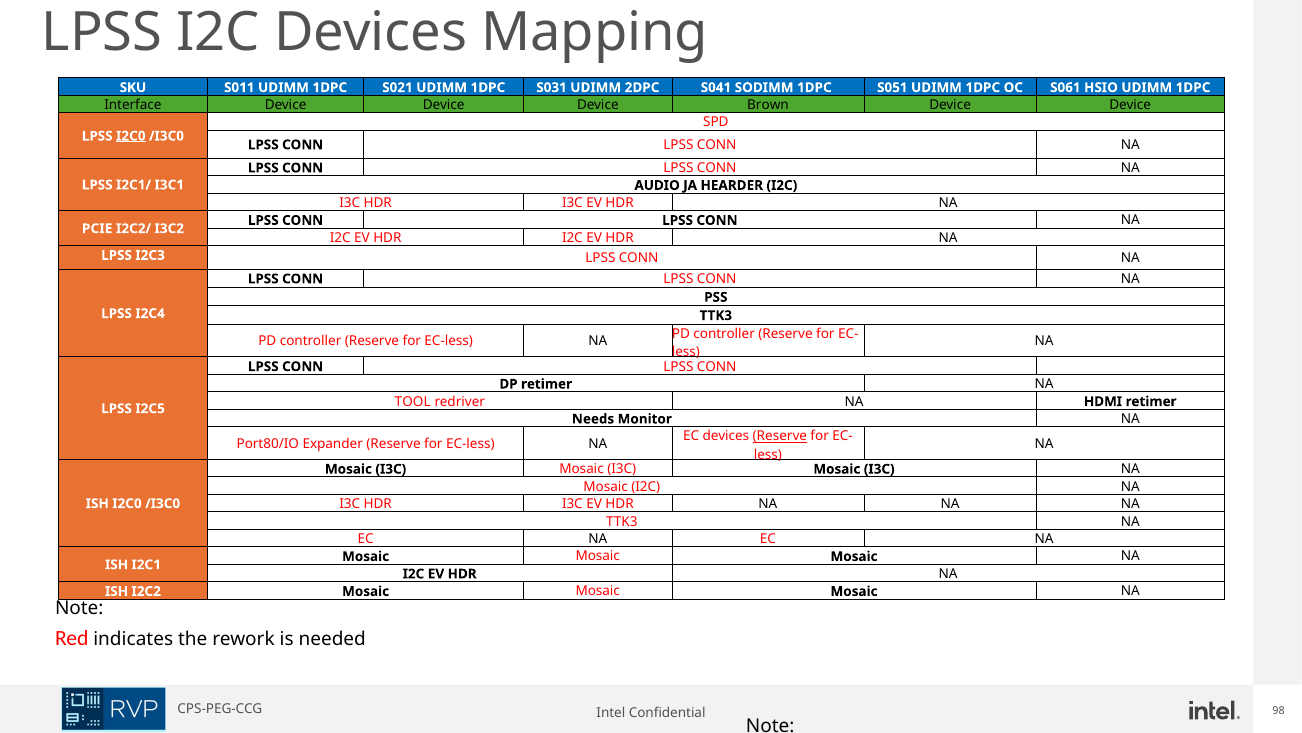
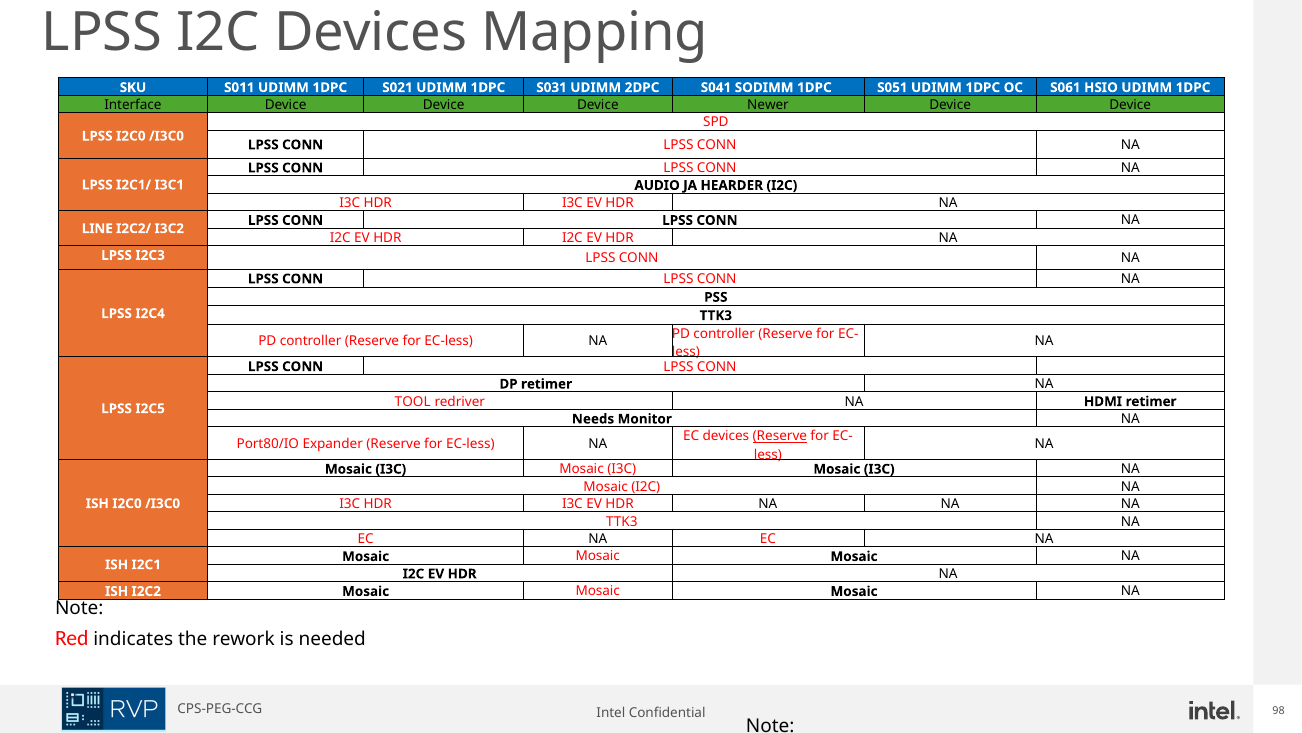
Brown: Brown -> Newer (768, 105)
I2C0 underline: present -> none (131, 136)
PCIE: PCIE -> LINE (97, 228)
